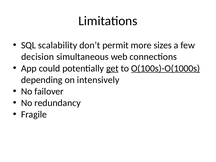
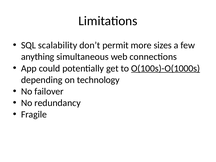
decision: decision -> anything (38, 57)
get underline: present -> none (112, 68)
intensively: intensively -> technology (98, 80)
